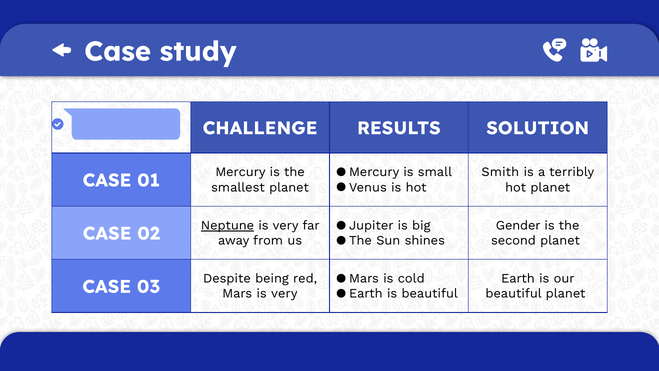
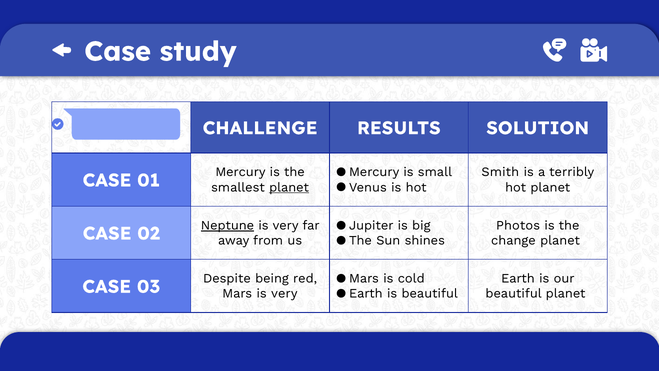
planet underline: none -> present (289, 187)
Gender: Gender -> Photos (518, 225)
second: second -> change (513, 240)
